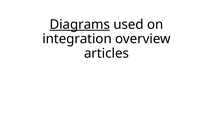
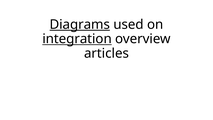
integration underline: none -> present (77, 39)
